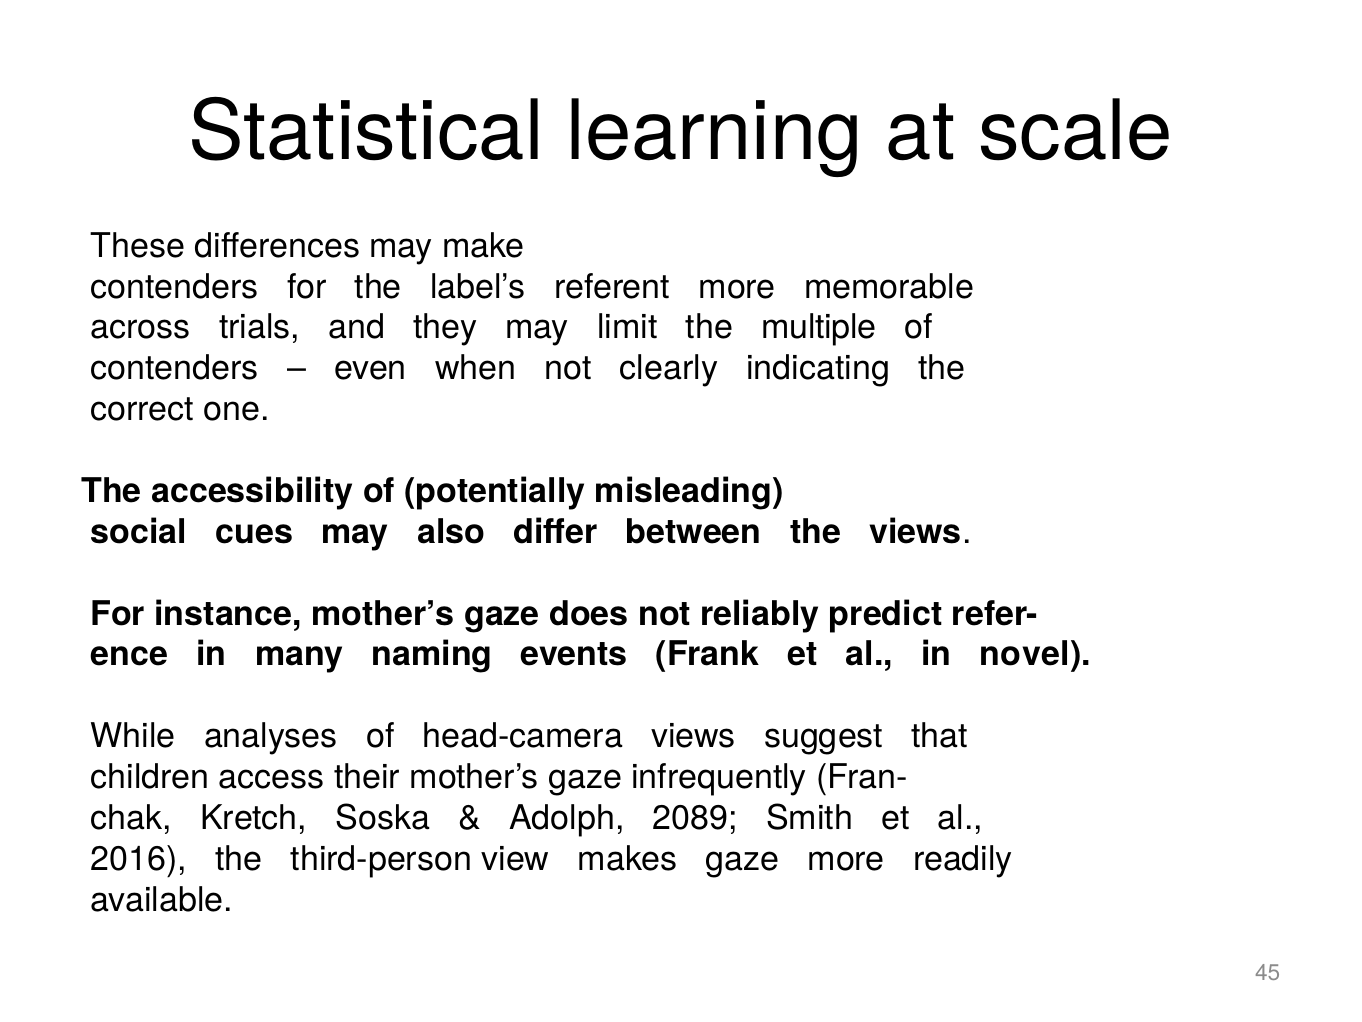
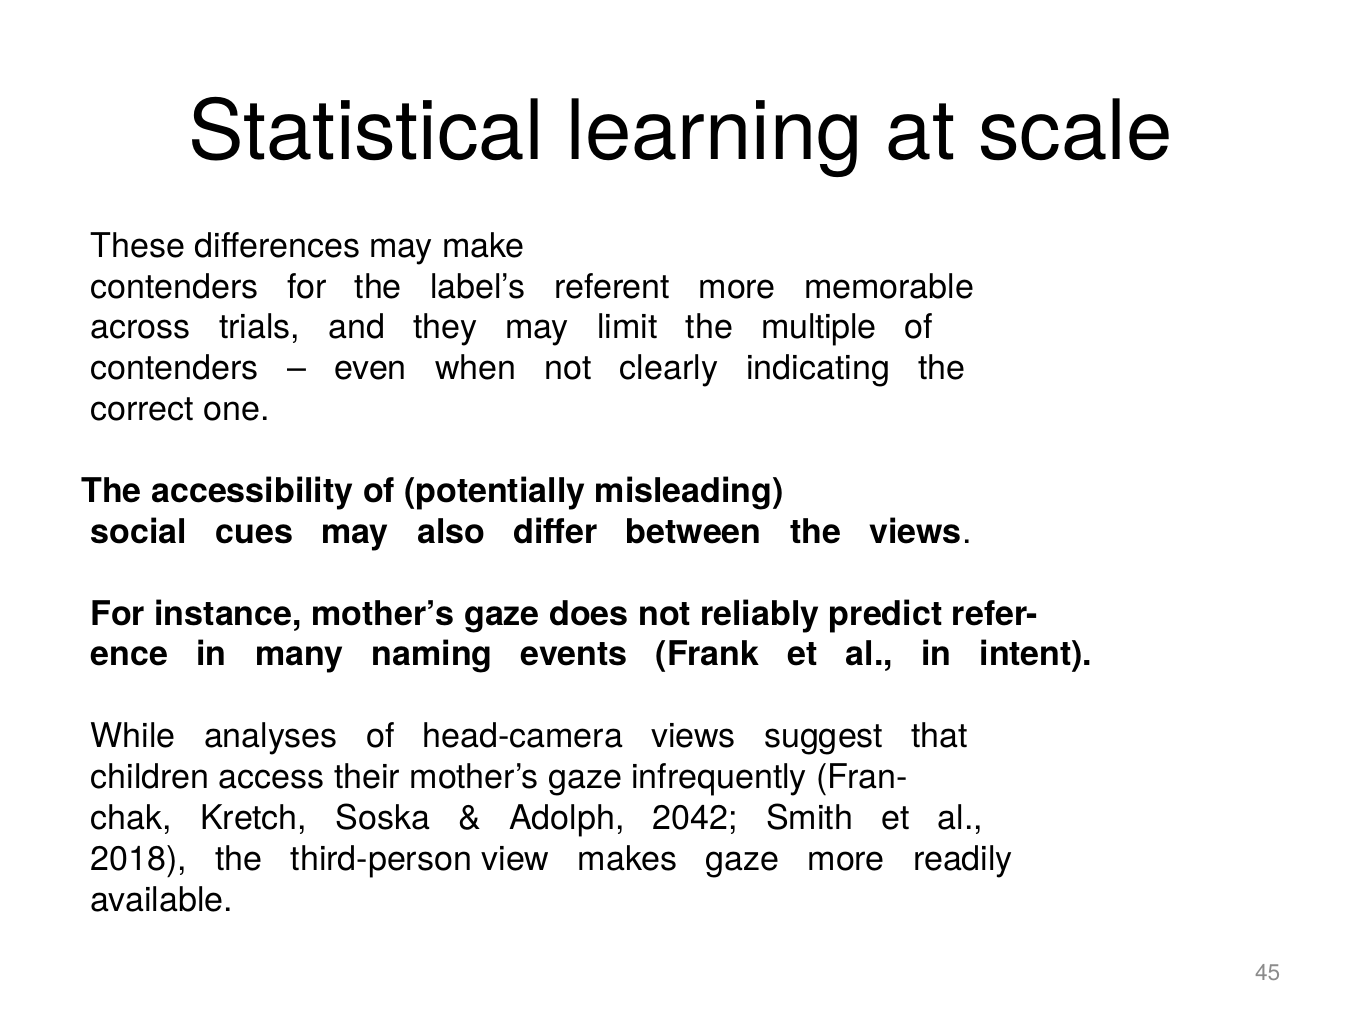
novel: novel -> intent (1036, 654)
2089: 2089 -> 2042 (695, 818)
2016: 2016 -> 2018 (139, 859)
